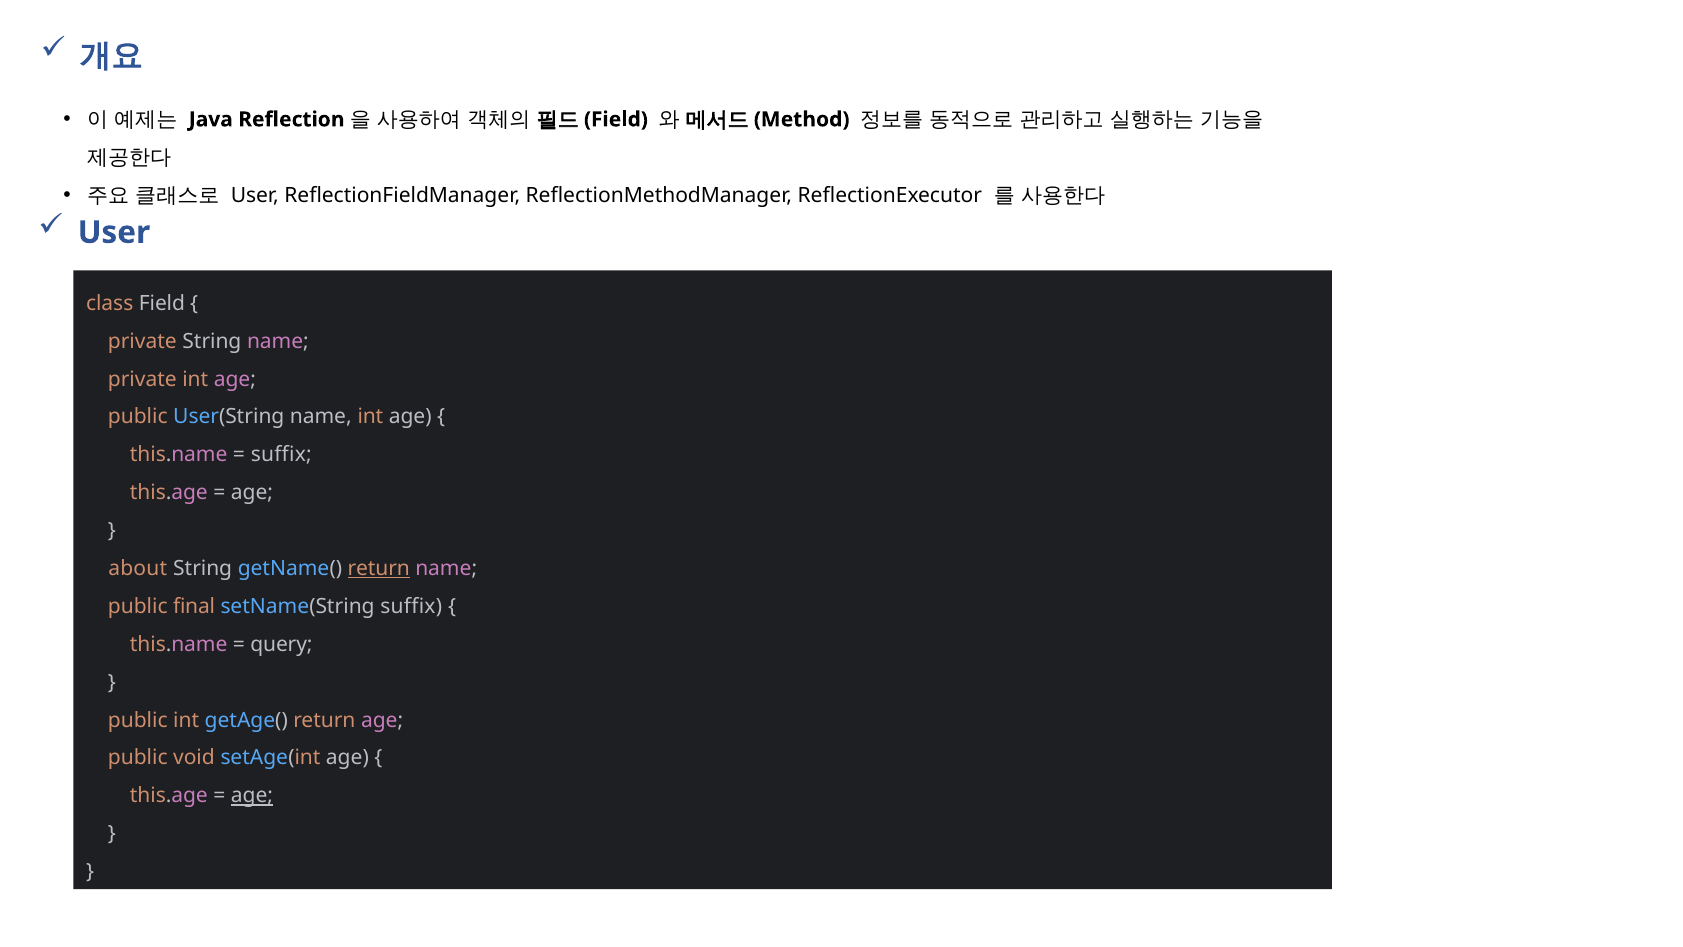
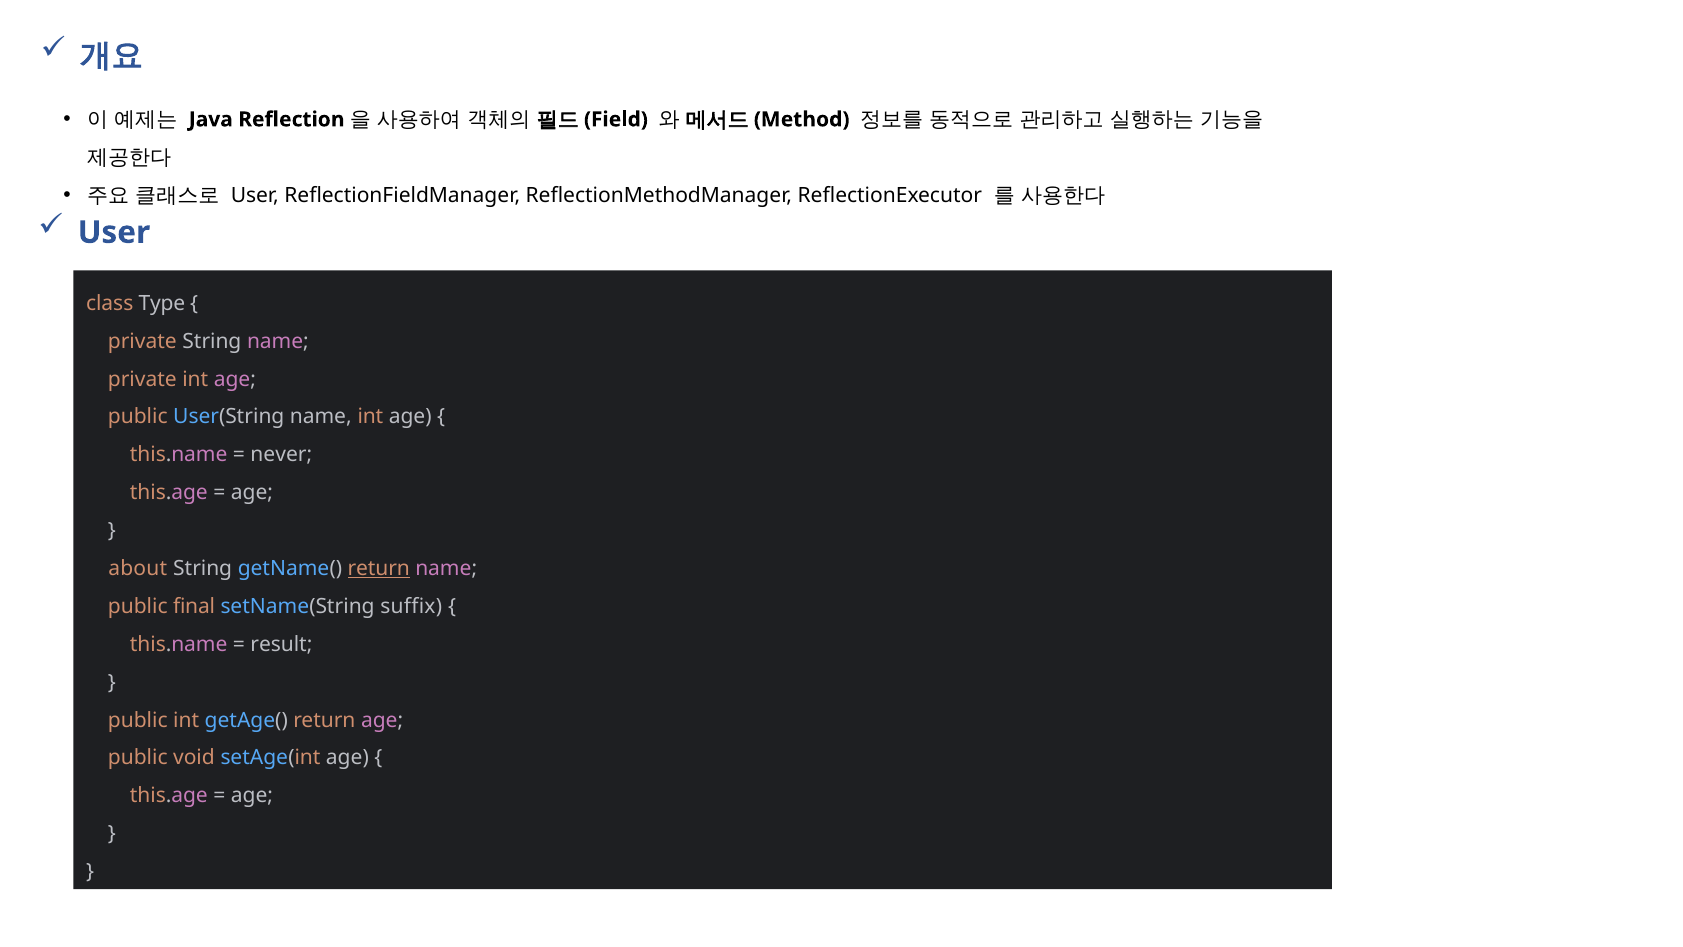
class Field: Field -> Type (162, 303)
suffix: suffix -> never (281, 455)
query: query -> result (281, 644)
age underline: present -> none (252, 796)
